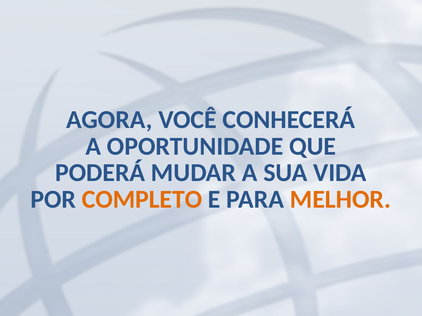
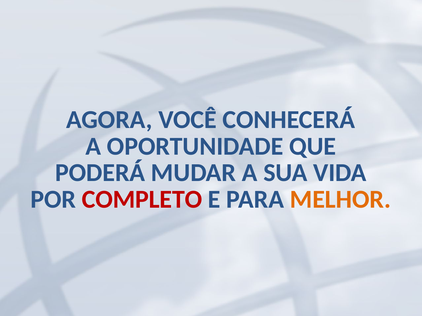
COMPLETO colour: orange -> red (142, 200)
